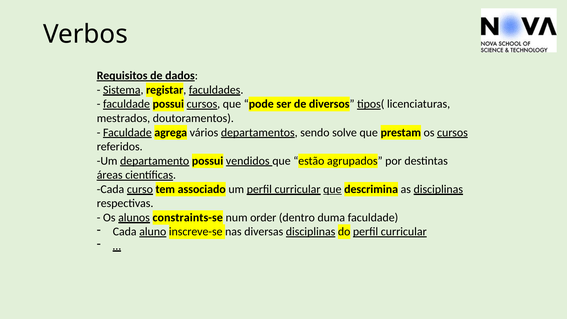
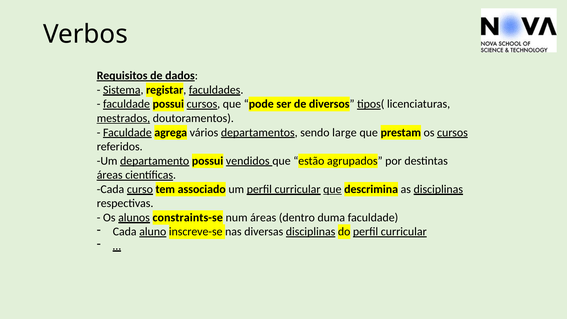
mestrados underline: none -> present (123, 118)
solve: solve -> large (344, 132)
num order: order -> áreas (263, 218)
